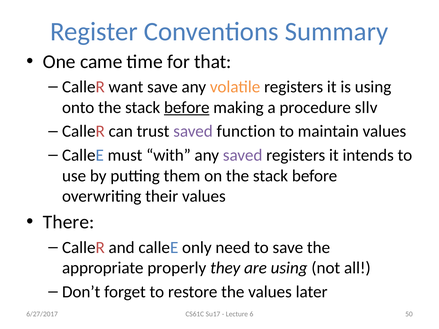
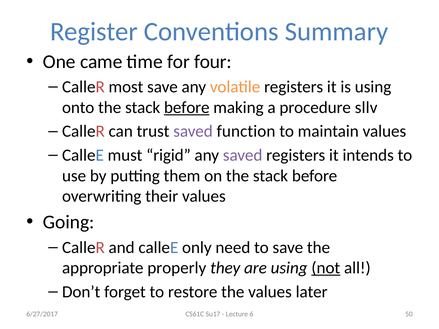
that: that -> four (213, 62)
want: want -> most (126, 87)
with: with -> rigid (168, 155)
There: There -> Going (69, 222)
not underline: none -> present (326, 268)
